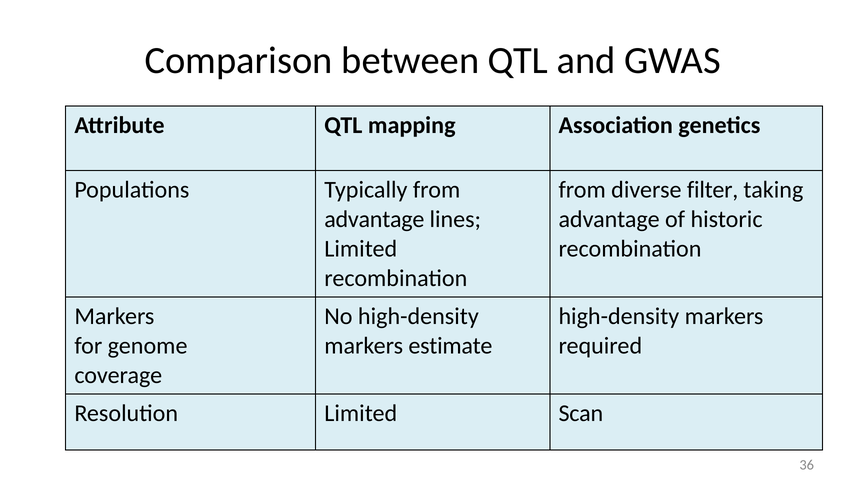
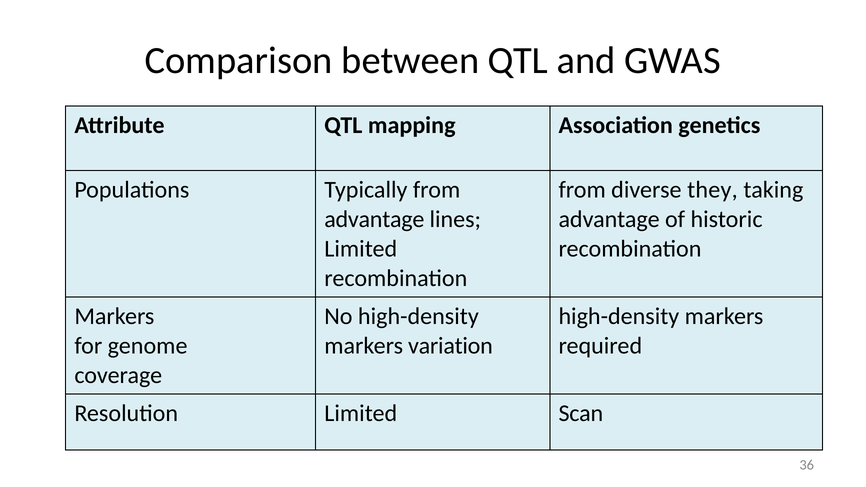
filter: filter -> they (712, 190)
estimate: estimate -> variation (450, 346)
